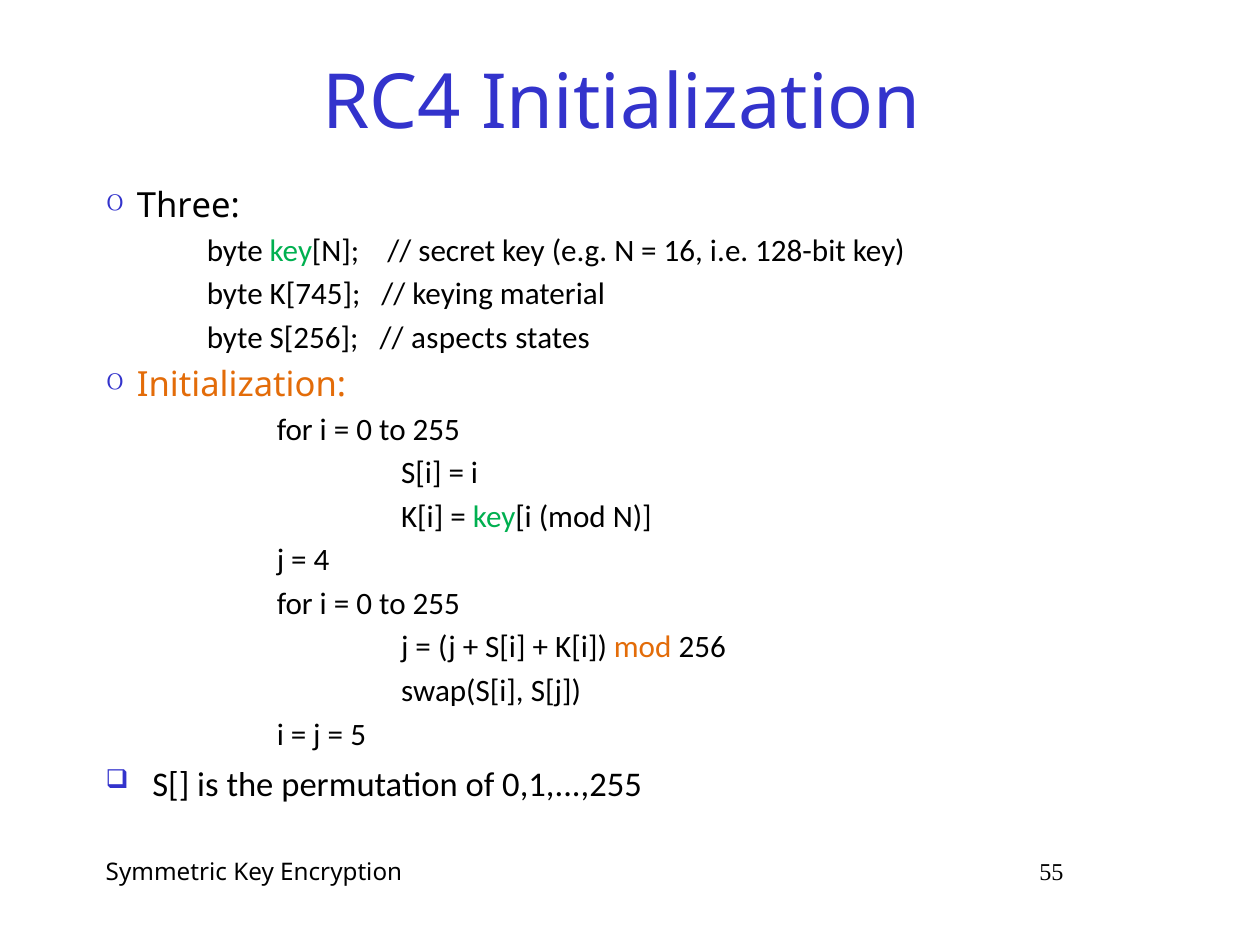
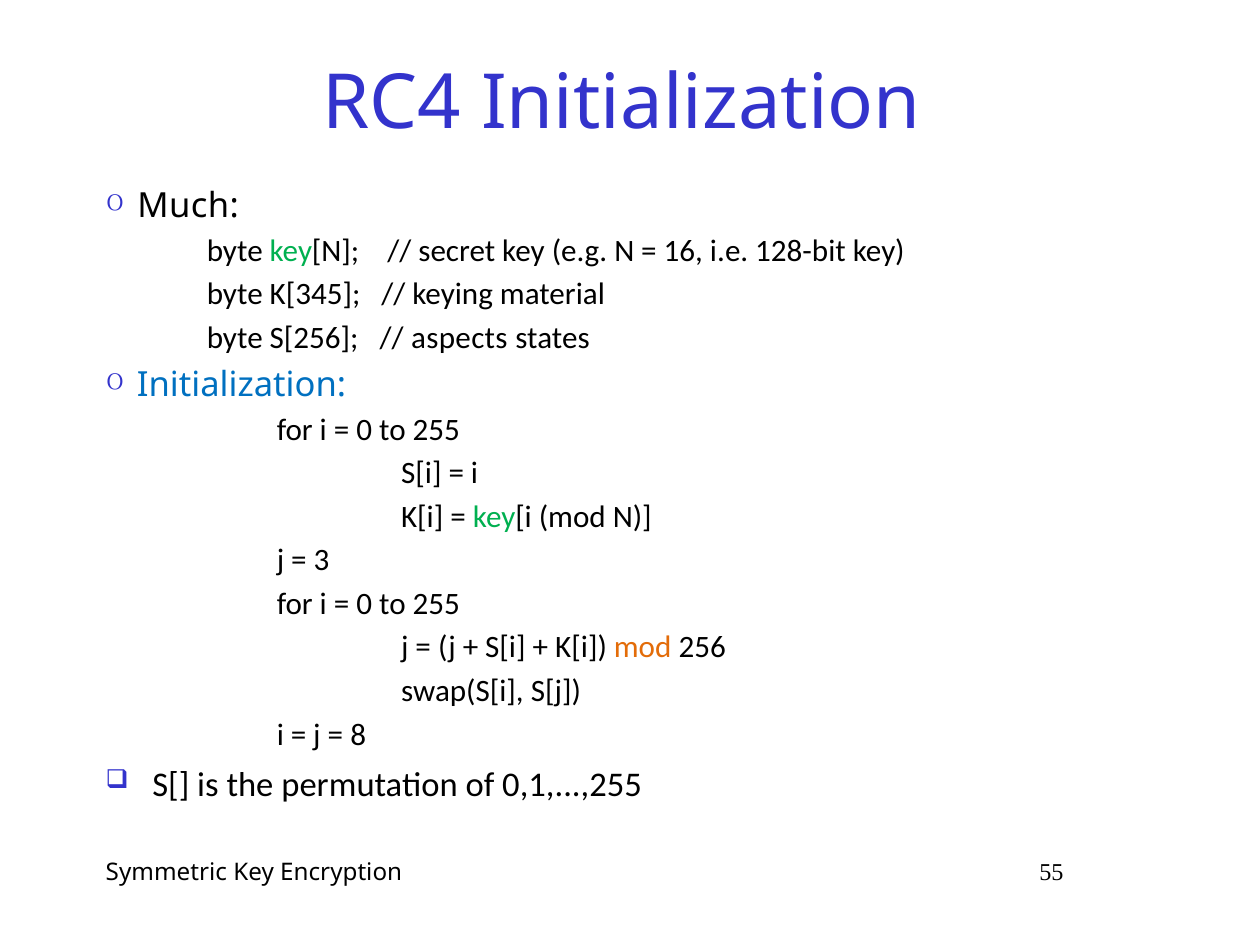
Three: Three -> Much (188, 206)
K[745: K[745 -> K[345 (315, 295)
Initialization colour: orange -> blue (242, 385)
4: 4 -> 3 (322, 561)
5: 5 -> 8 (358, 735)
